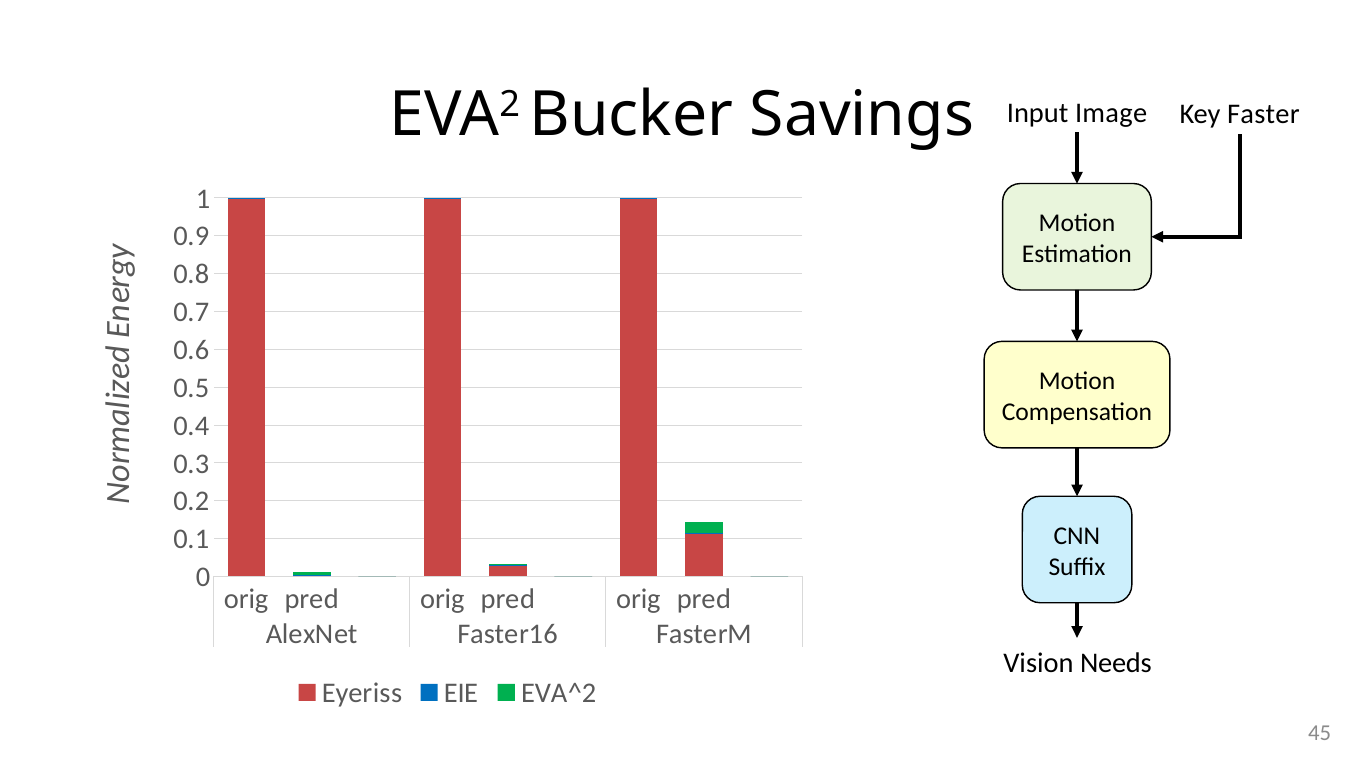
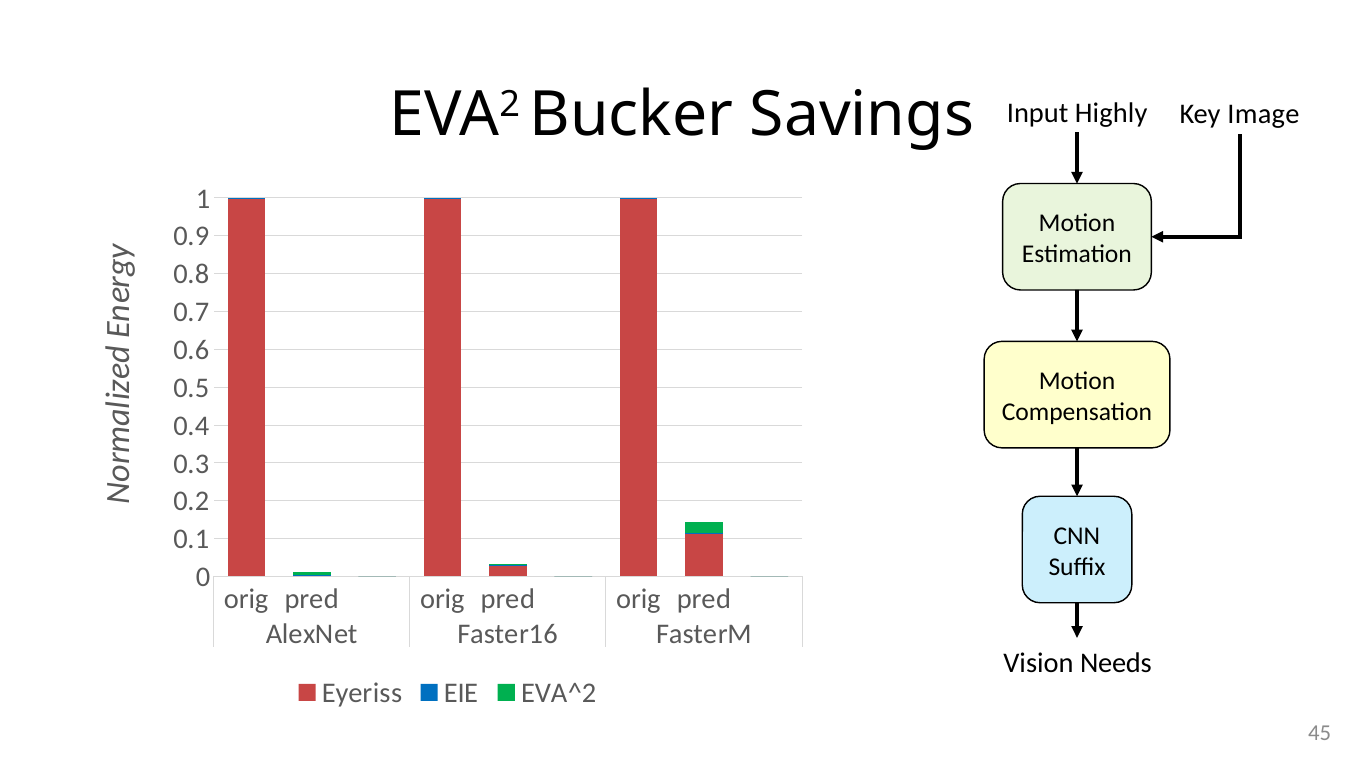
Image: Image -> Highly (1111, 113)
Faster: Faster -> Image (1263, 114)
